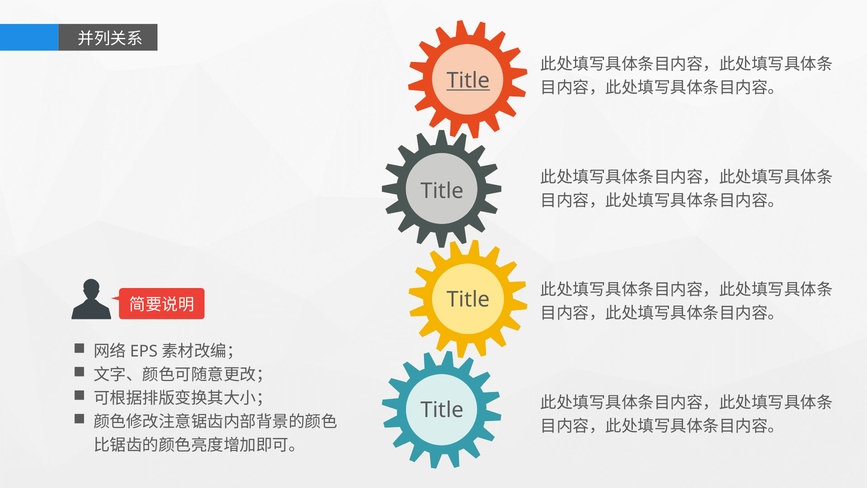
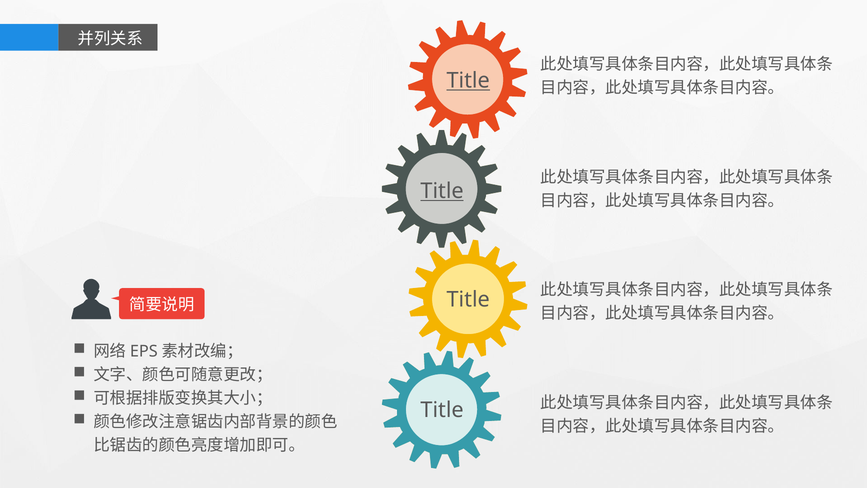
Title underline: none -> present (442, 191)
